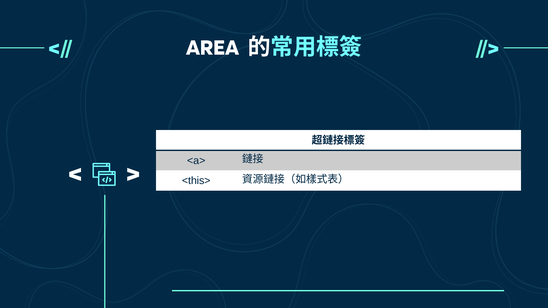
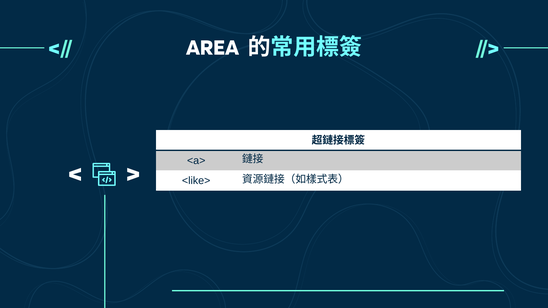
<this>: <this> -> <like> (196, 181)
